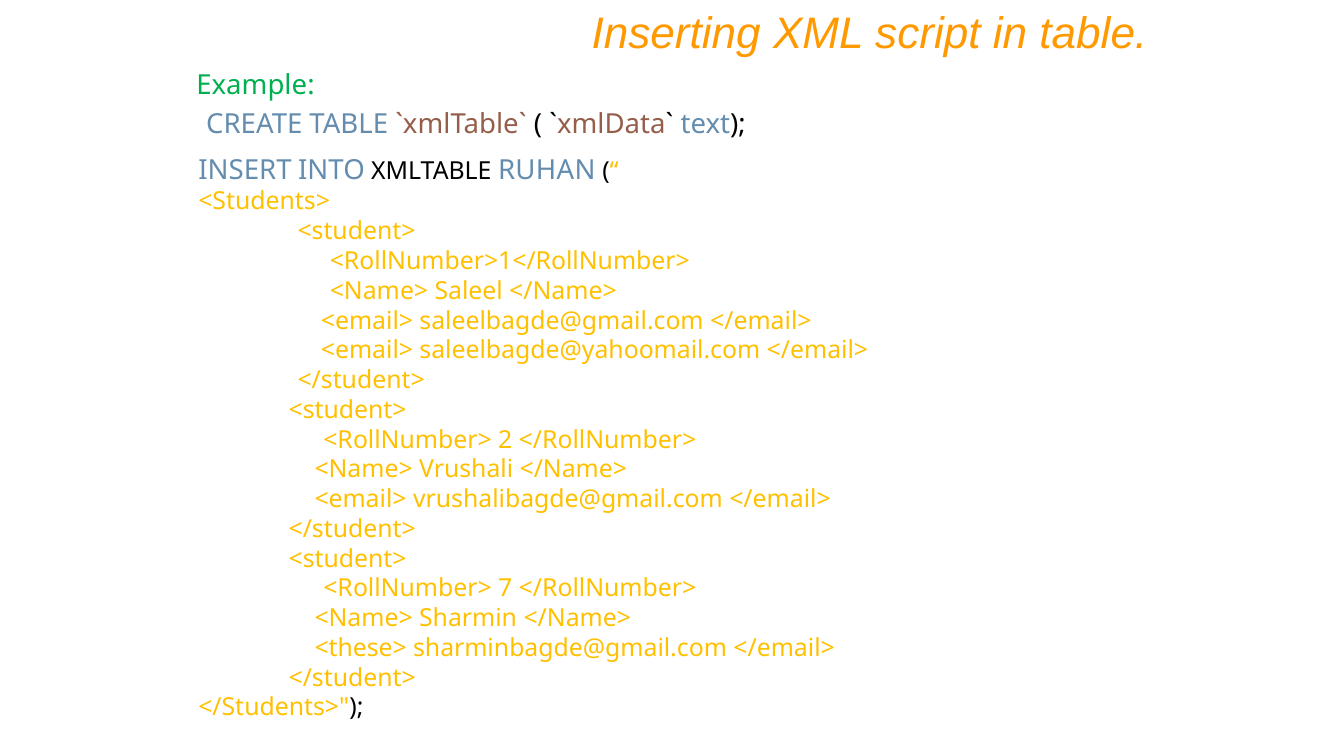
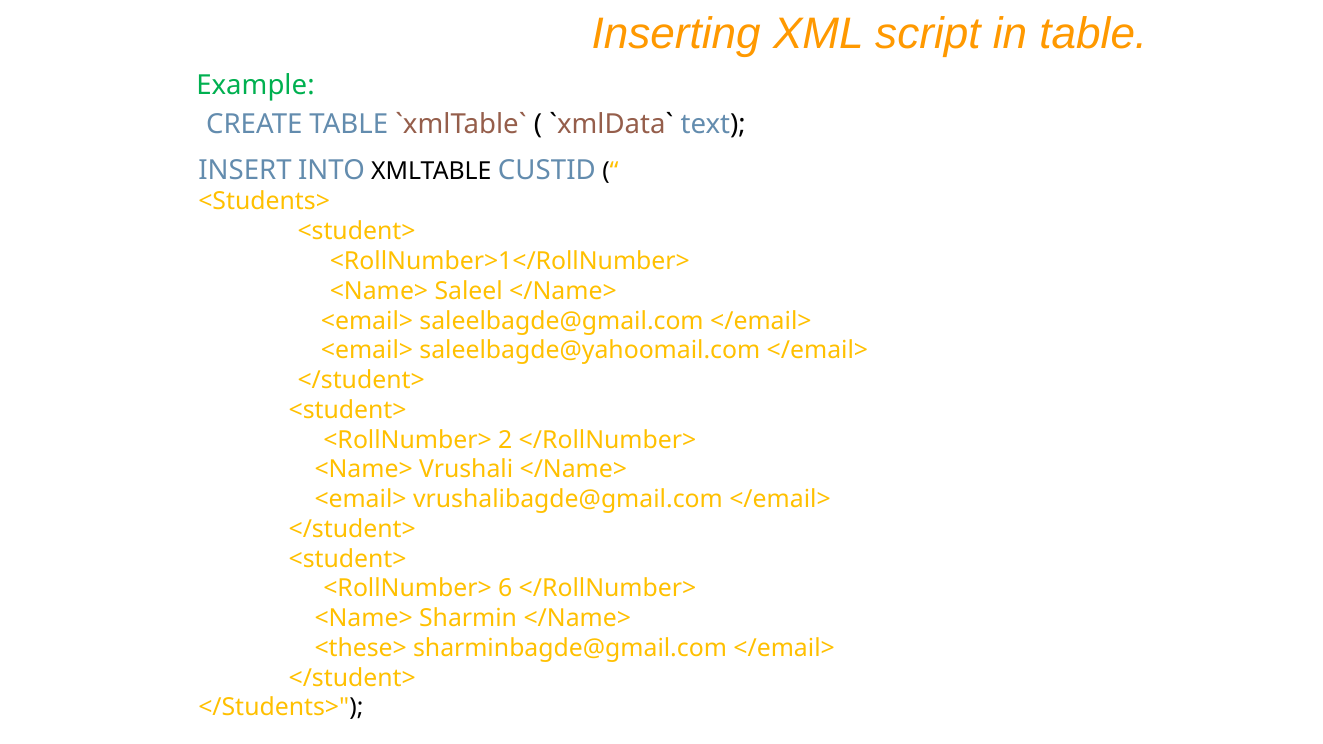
RUHAN: RUHAN -> CUSTID (547, 171)
7: 7 -> 6 (505, 589)
